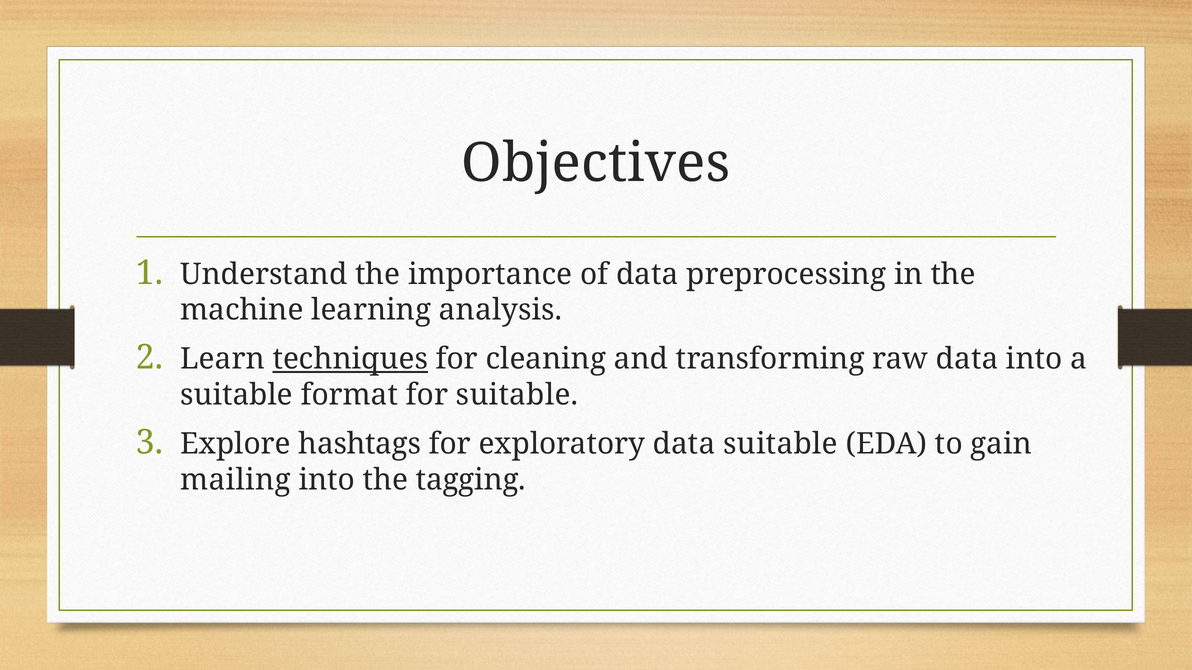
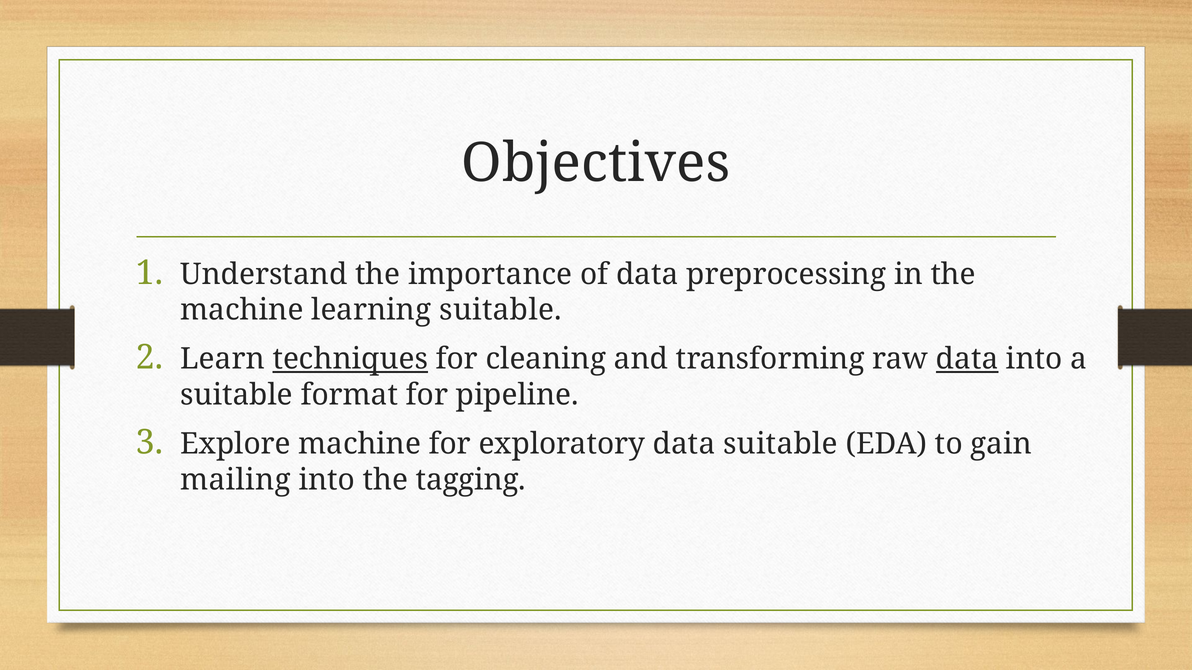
learning analysis: analysis -> suitable (501, 310)
data underline: none -> present (967, 359)
for suitable: suitable -> pipeline (517, 395)
Explore hashtags: hashtags -> machine (360, 444)
